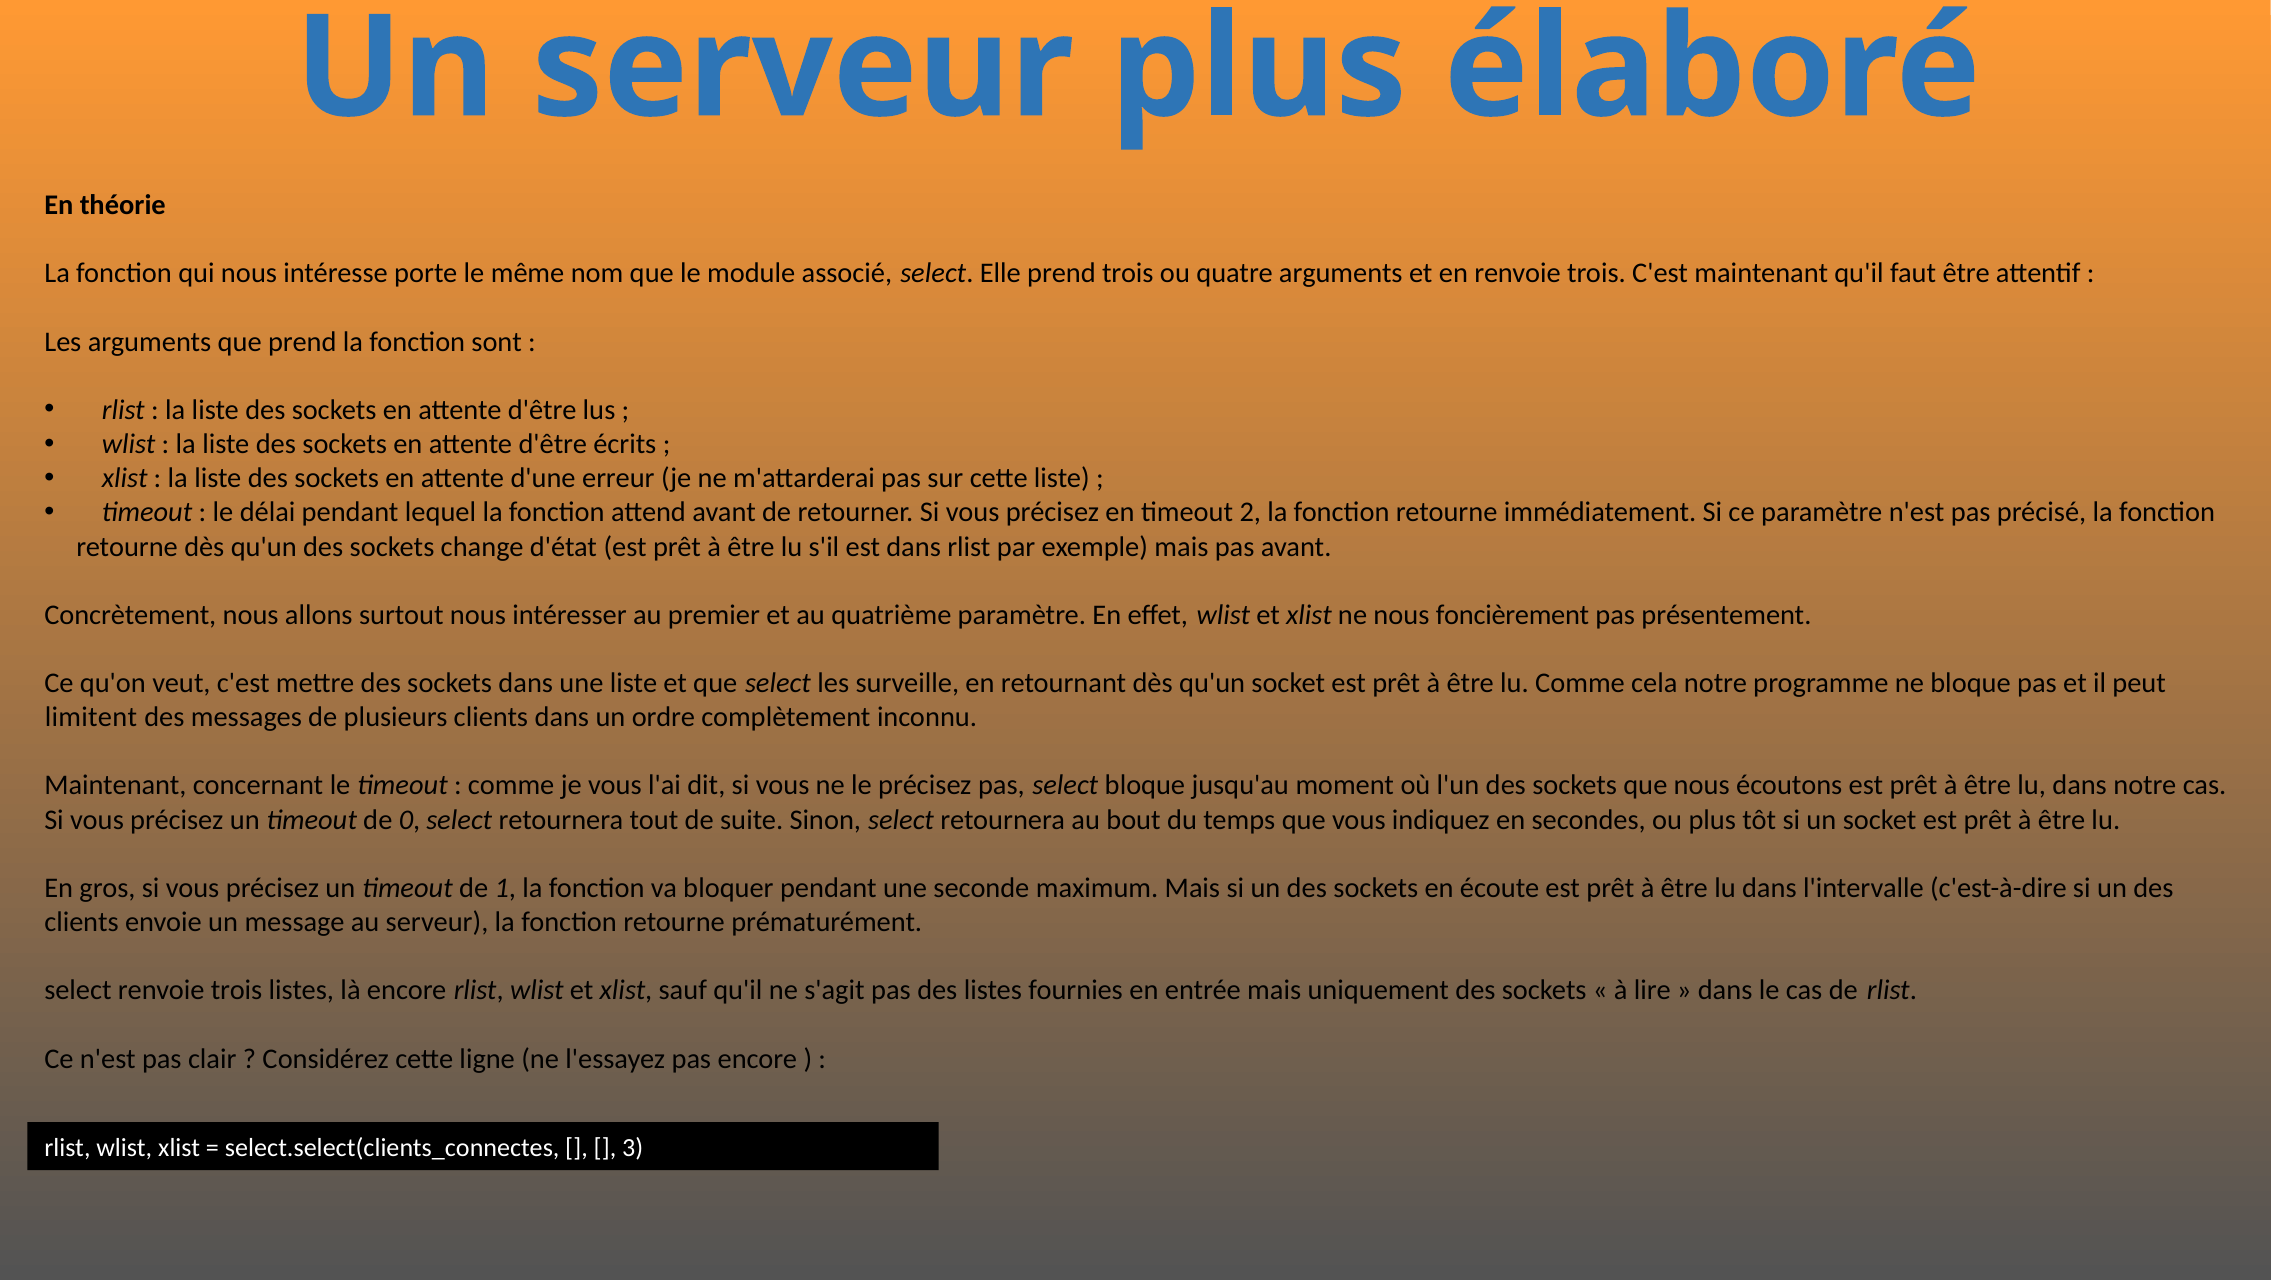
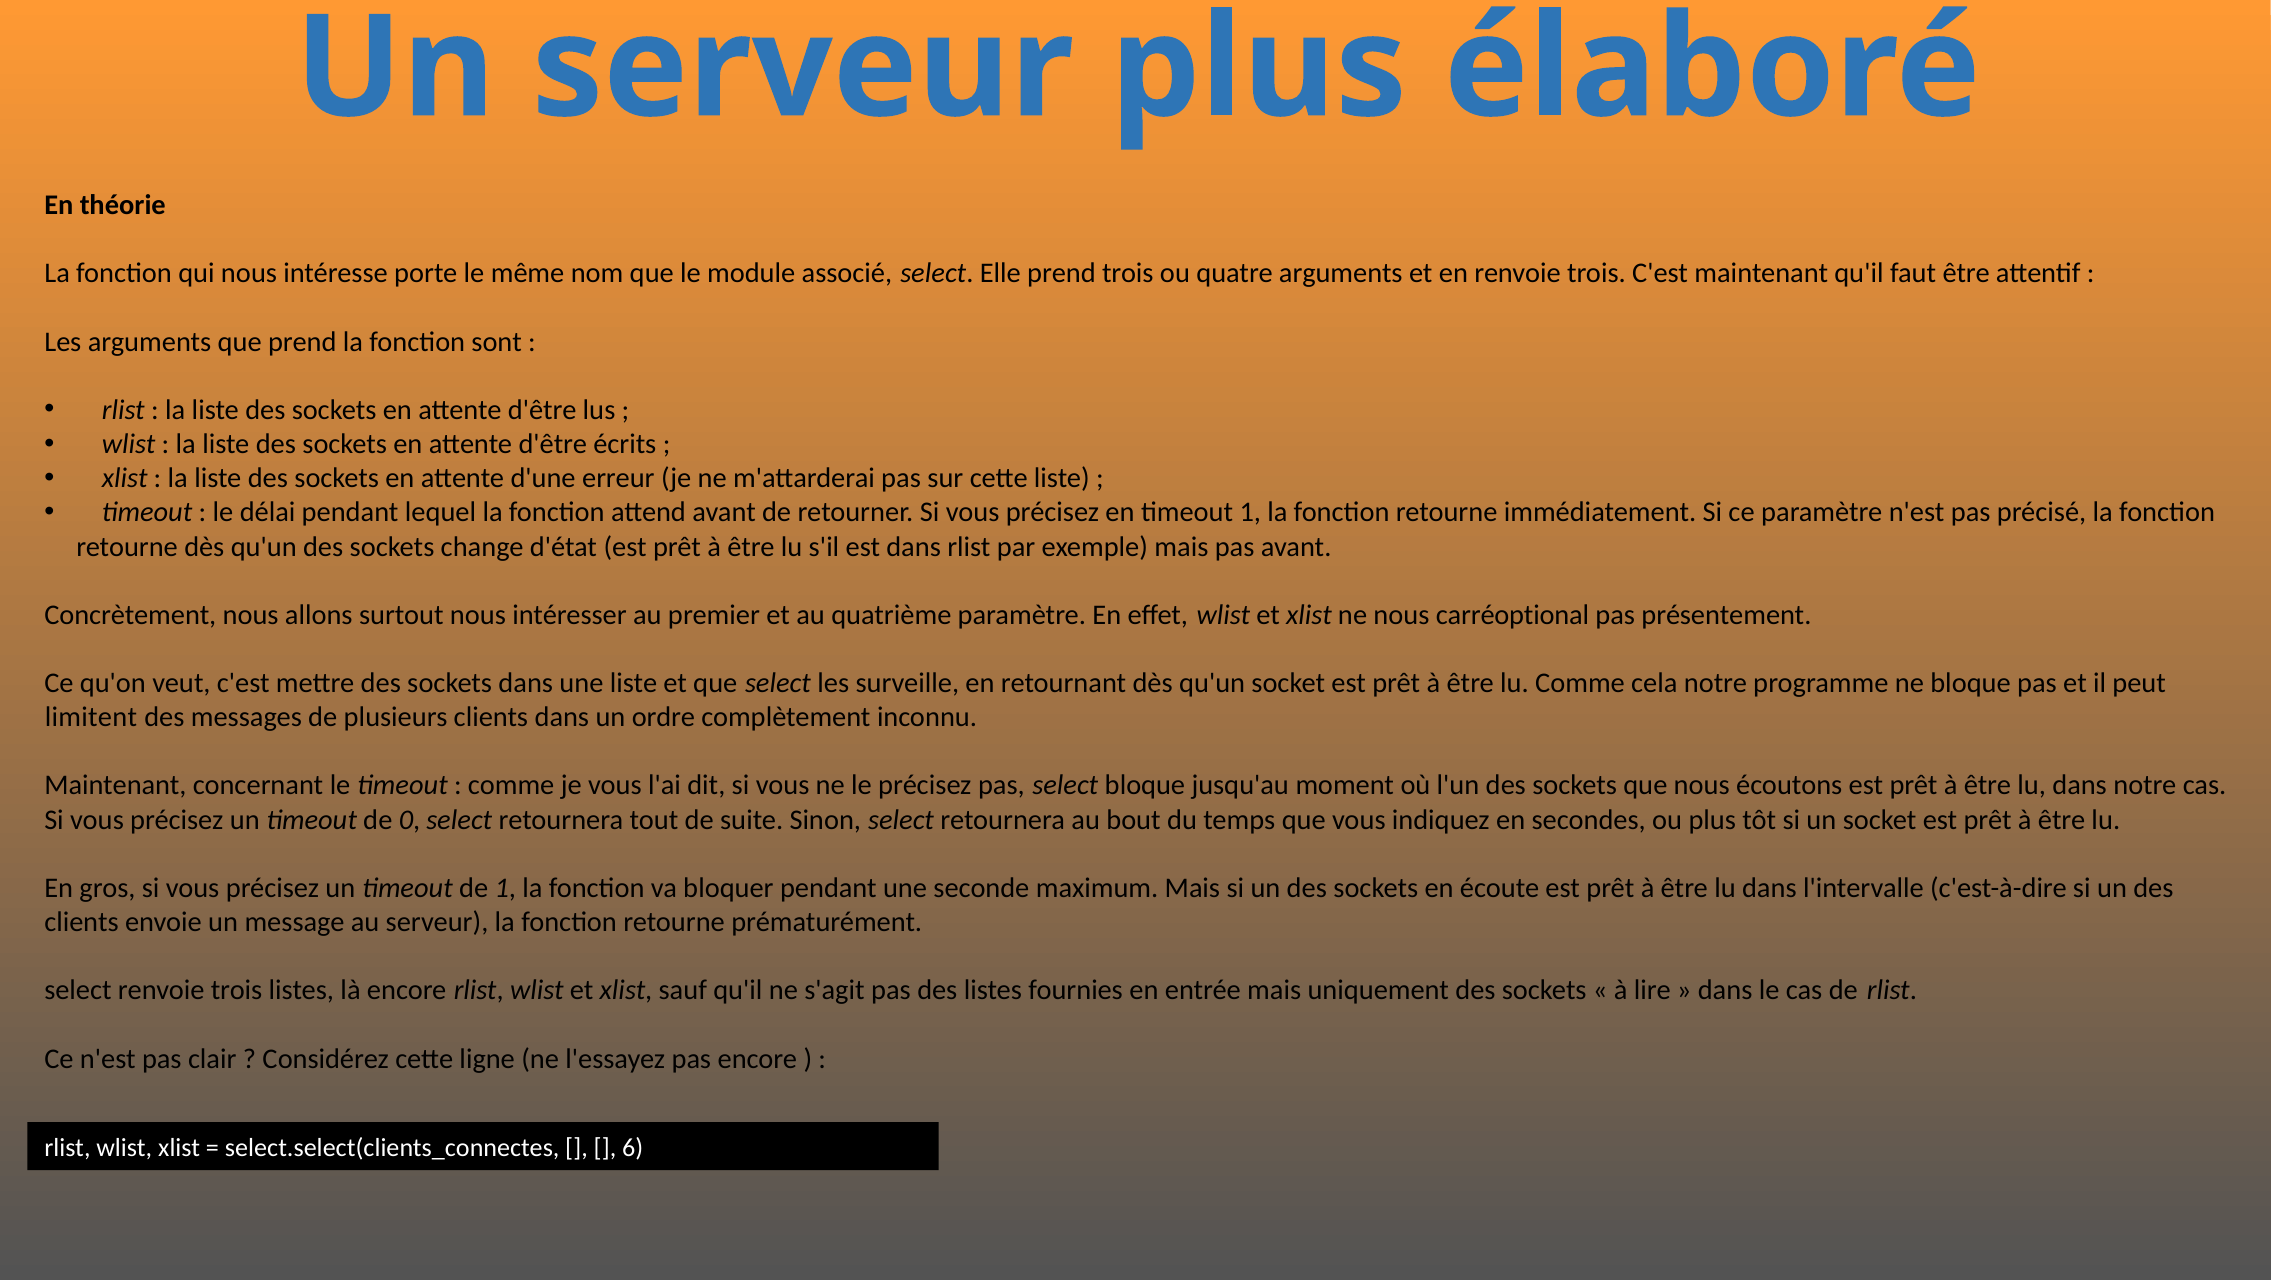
timeout 2: 2 -> 1 (1250, 513)
foncièrement: foncièrement -> carréoptional (1512, 615)
3: 3 -> 6 (633, 1148)
